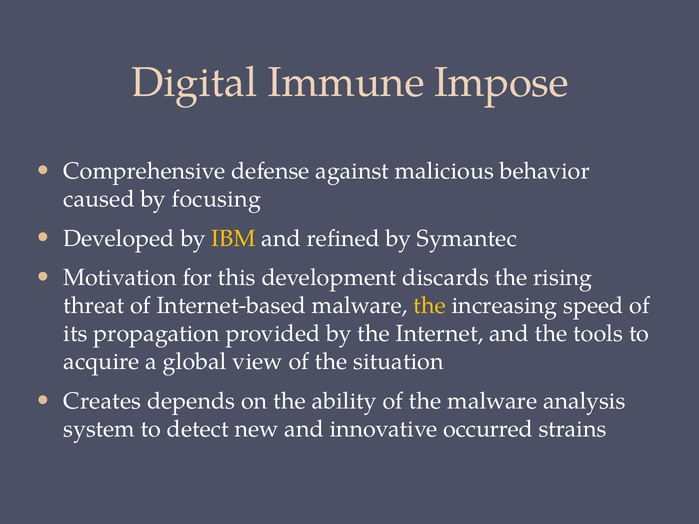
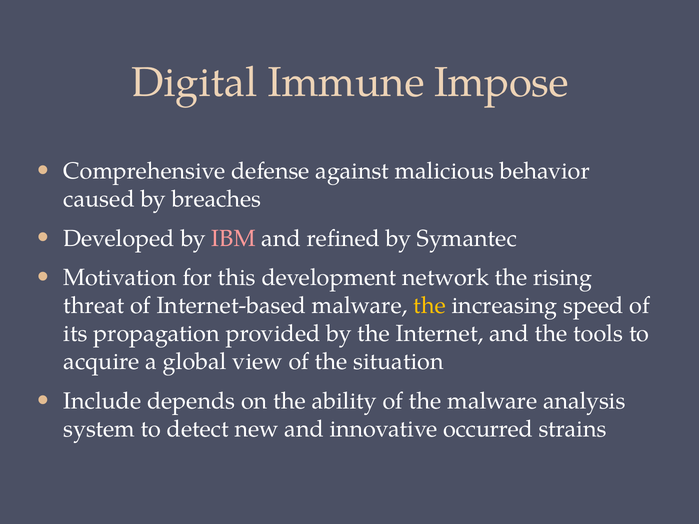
focusing: focusing -> breaches (216, 199)
IBM colour: yellow -> pink (233, 238)
discards: discards -> network (446, 278)
Creates: Creates -> Include (102, 401)
